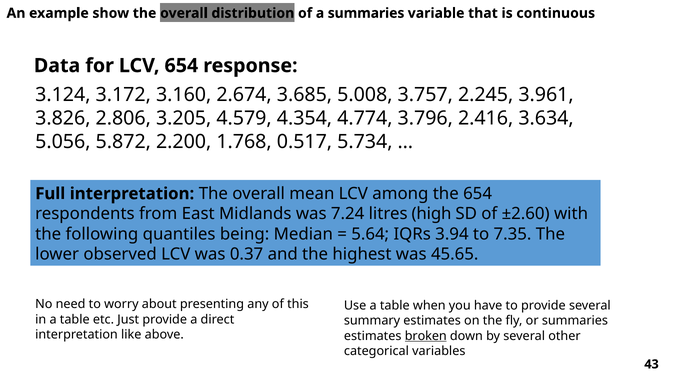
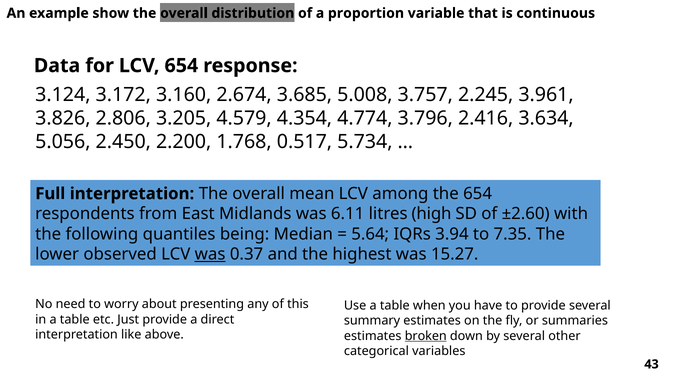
a summaries: summaries -> proportion (366, 13)
5.872: 5.872 -> 2.450 (123, 142)
7.24: 7.24 -> 6.11 (348, 214)
was underline: none -> present (210, 254)
45.65: 45.65 -> 15.27 (455, 254)
